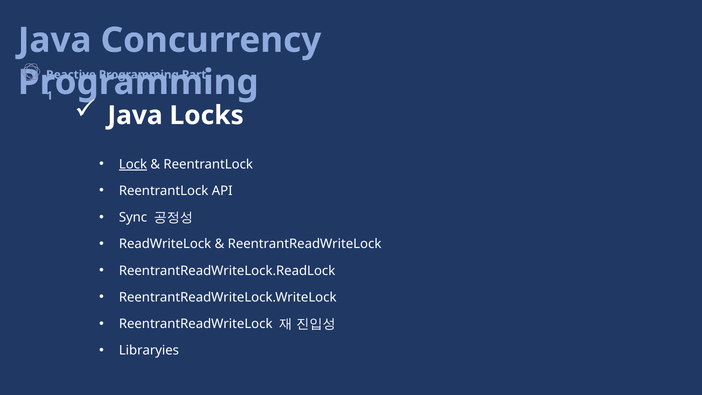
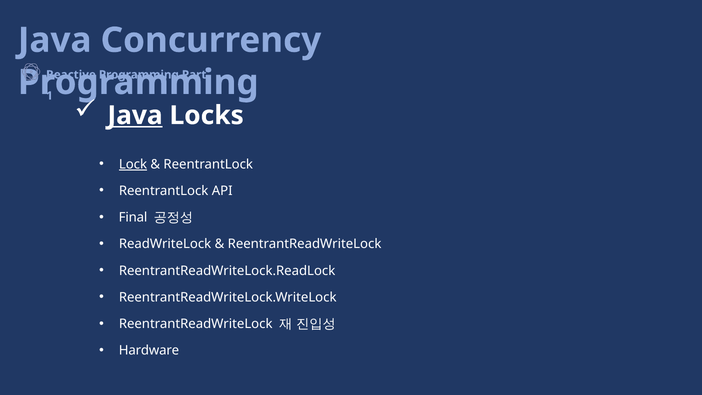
Java underline: none -> present (135, 115)
Sync: Sync -> Final (133, 217)
Libraryies: Libraryies -> Hardware (149, 350)
